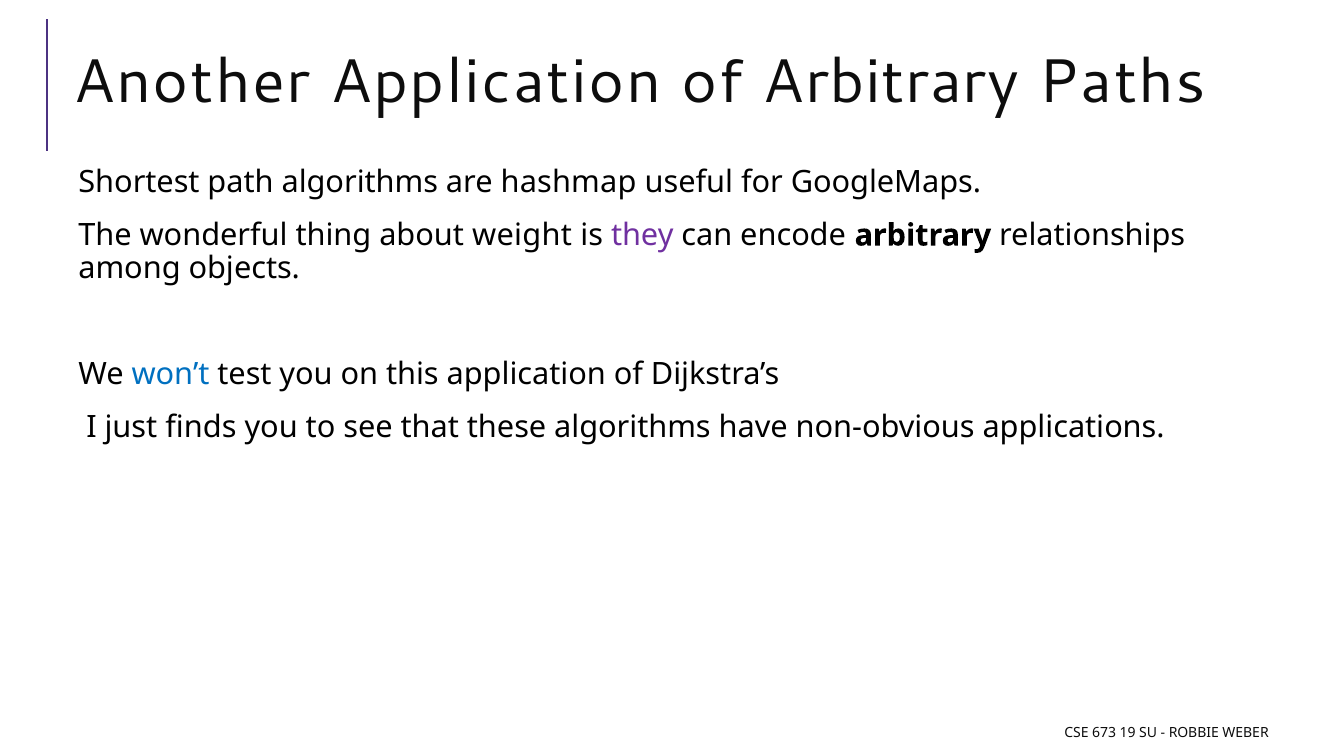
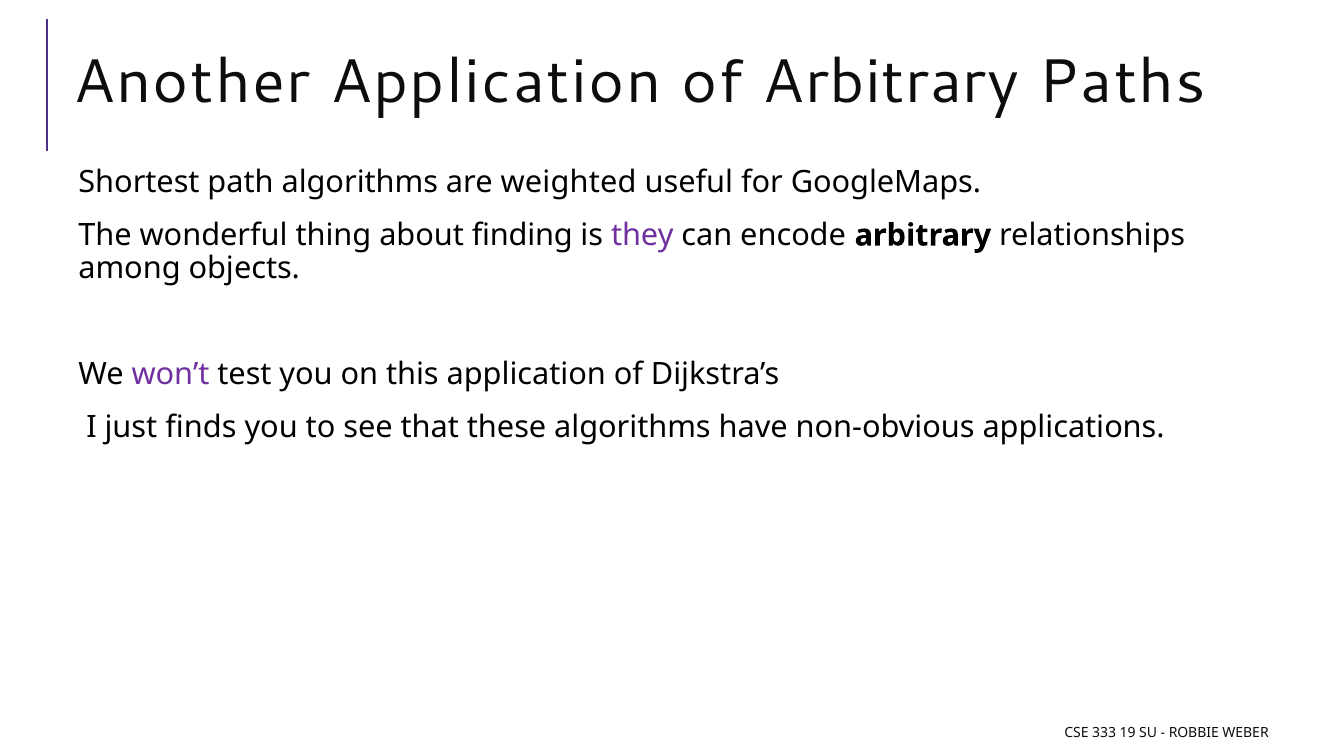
hashmap: hashmap -> weighted (569, 183)
weight: weight -> finding (522, 235)
won’t colour: blue -> purple (171, 374)
673: 673 -> 333 (1104, 733)
